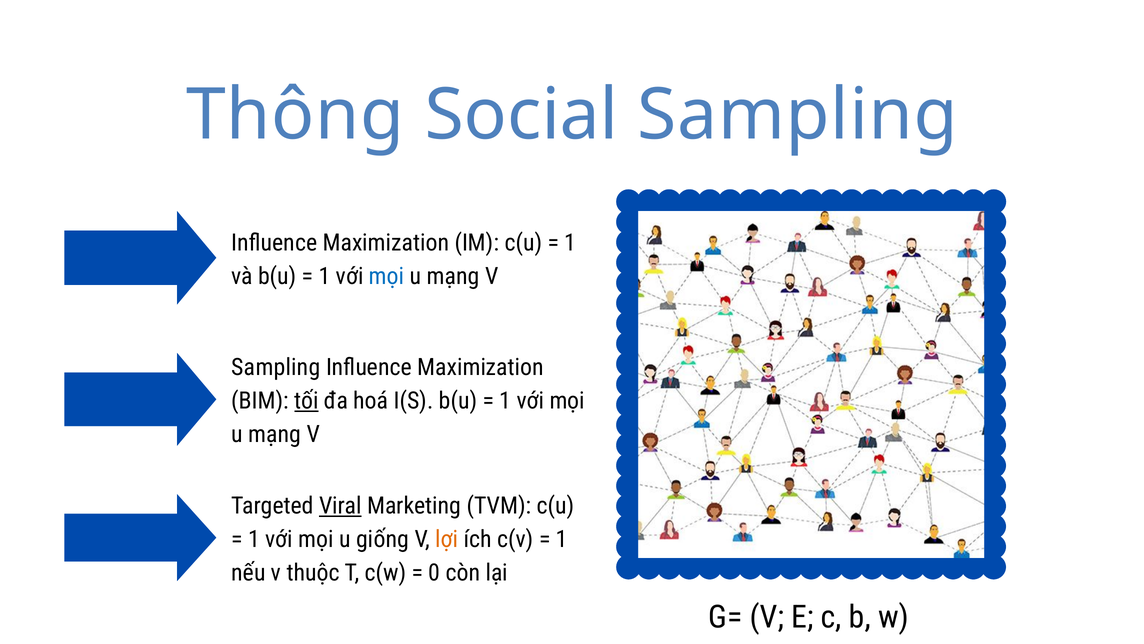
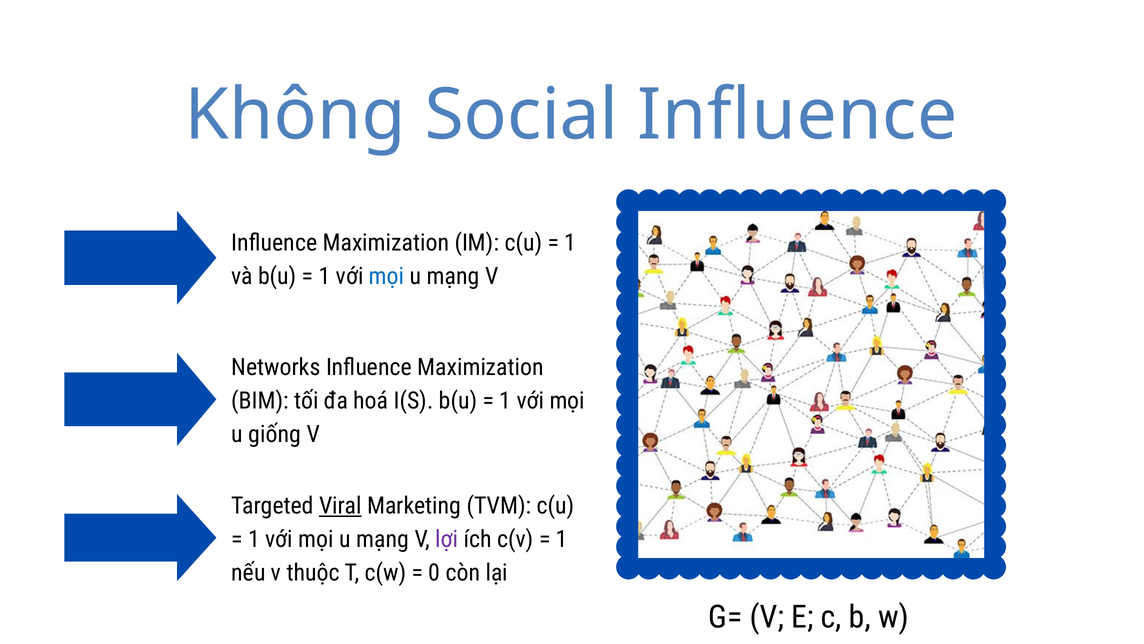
Thông: Thông -> Không (295, 115)
Social Sampling: Sampling -> Influence (798, 115)
Sampling: Sampling -> Networks (276, 367)
tối underline: present -> none (306, 401)
mạng: mạng -> giống (275, 434)
giống: giống -> mạng (383, 539)
lợi colour: orange -> purple (447, 539)
